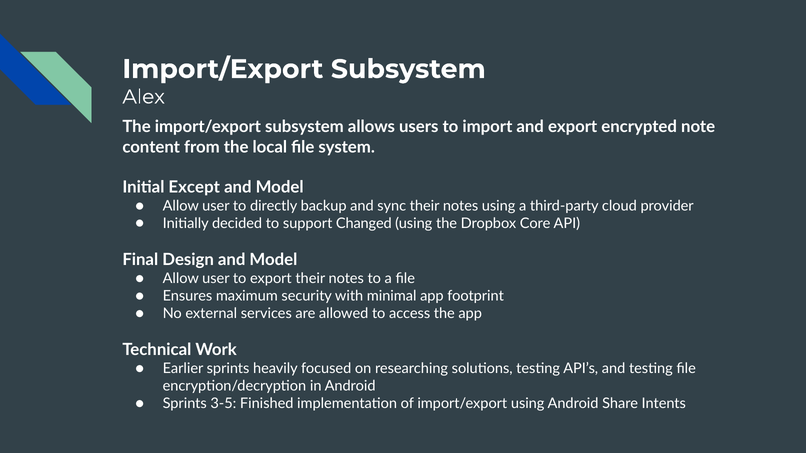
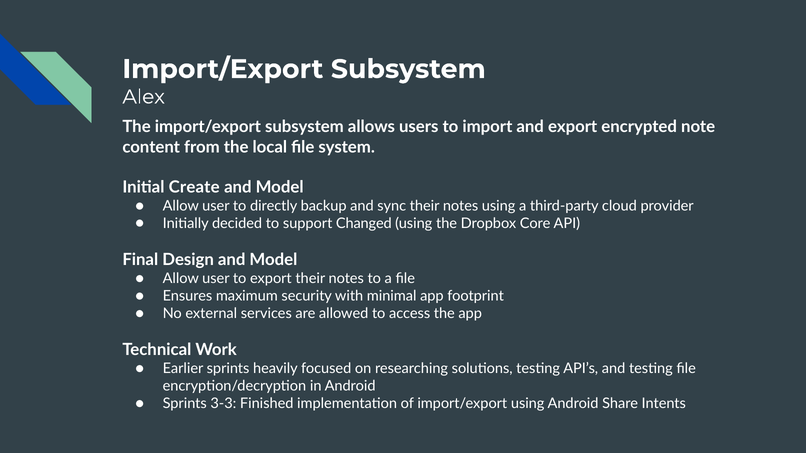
Except: Except -> Create (194, 187)
3-5: 3-5 -> 3-3 (223, 404)
